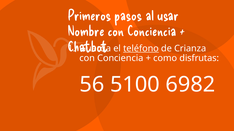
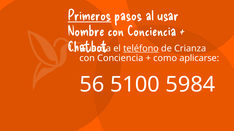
Primeros underline: none -> present (89, 16)
disfrutas: disfrutas -> aplicarse (199, 58)
6982: 6982 -> 5984 (190, 85)
